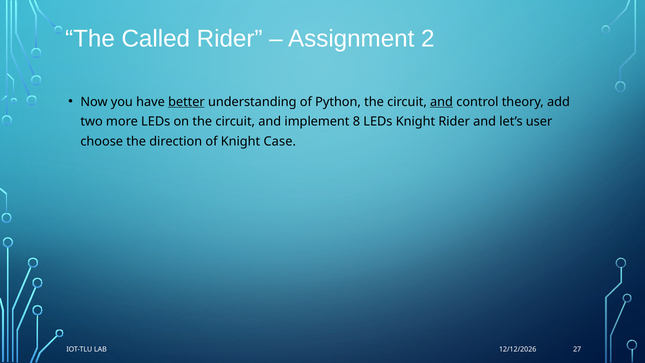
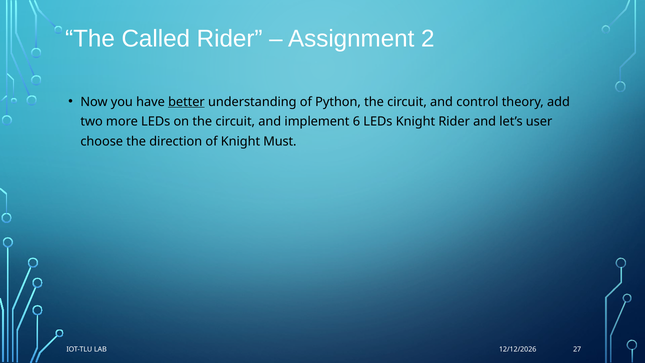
and underline: present -> none (442, 102)
8: 8 -> 6 (356, 122)
Case: Case -> Must (280, 141)
